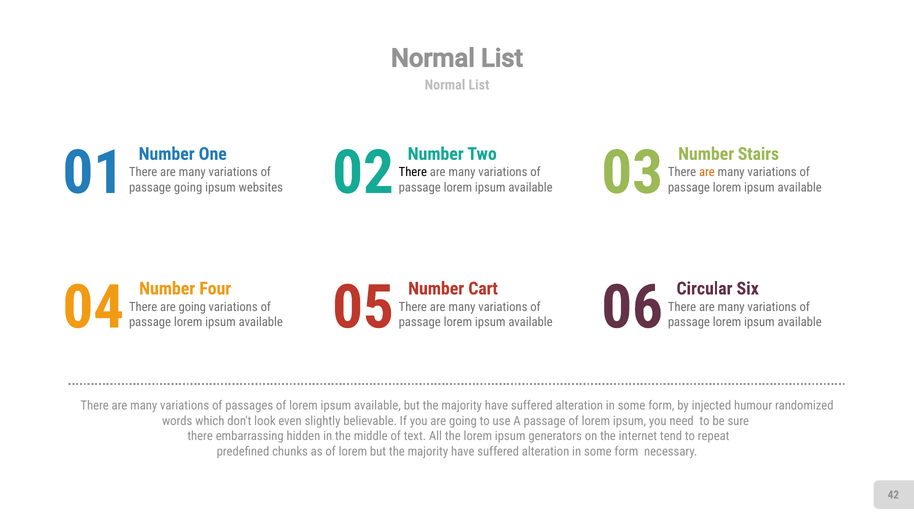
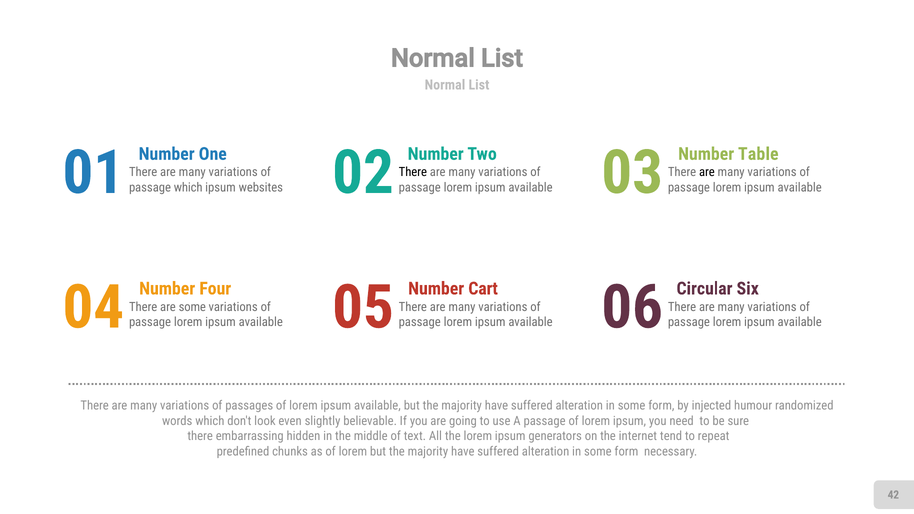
Stairs: Stairs -> Table (758, 154)
are colour: orange -> black (707, 172)
passage going: going -> which (188, 188)
There are going: going -> some (192, 307)
